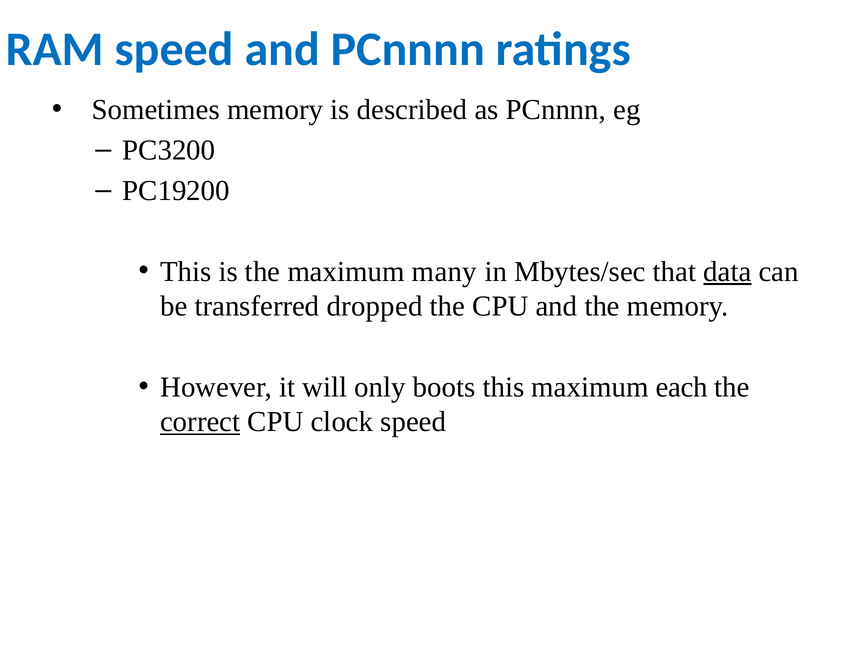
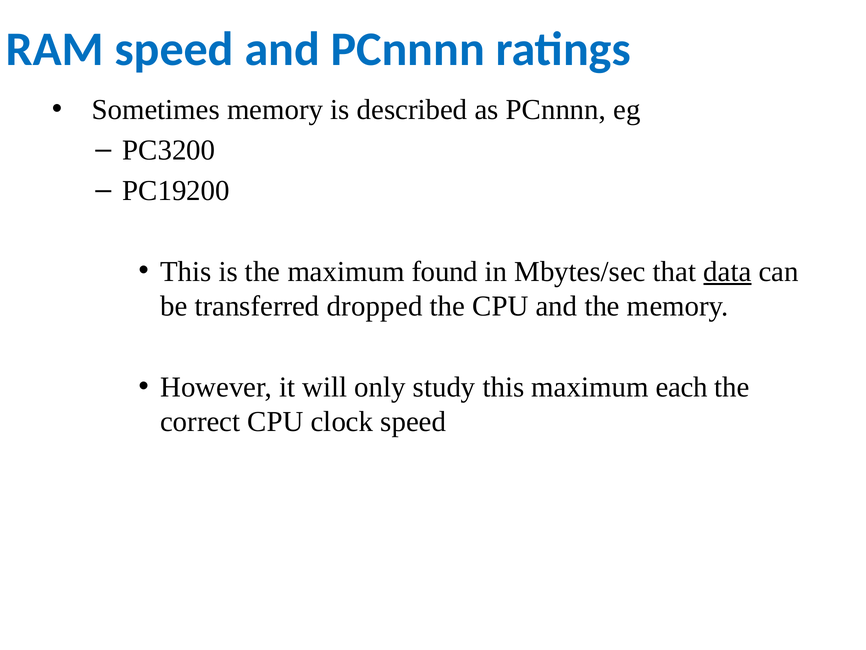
many: many -> found (445, 271)
boots: boots -> study (444, 387)
correct underline: present -> none (200, 421)
